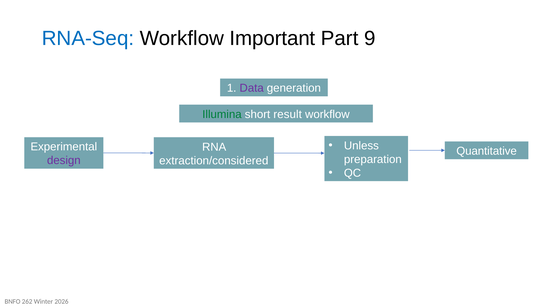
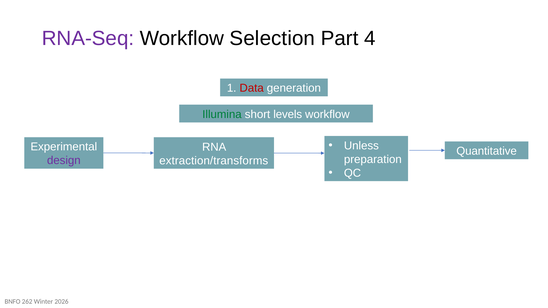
RNA-Seq colour: blue -> purple (88, 38)
Important: Important -> Selection (272, 38)
9: 9 -> 4 (370, 38)
Data colour: purple -> red (252, 88)
result: result -> levels (288, 114)
extraction/considered: extraction/considered -> extraction/transforms (214, 161)
